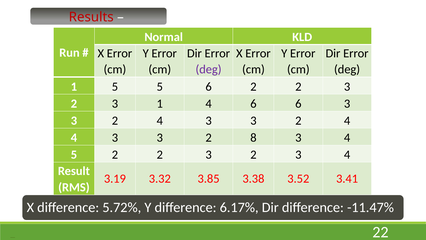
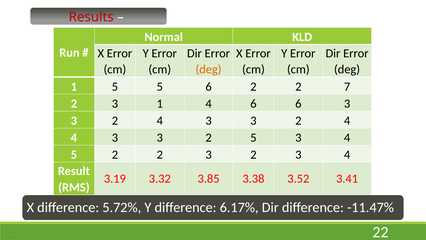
deg colour: purple -> orange (209, 69)
6 2 2 3: 3 -> 7 (347, 86)
2 8: 8 -> 5 (253, 137)
